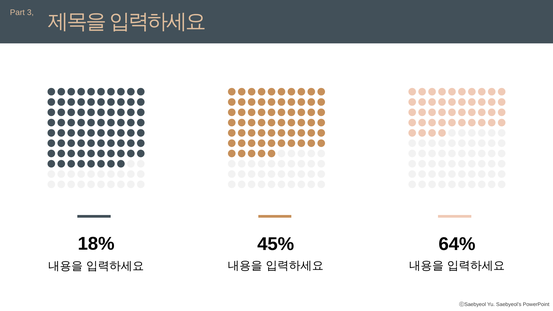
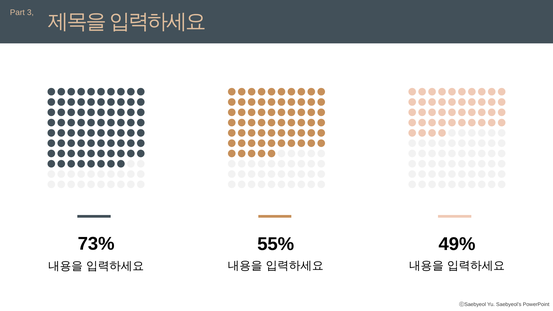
18%: 18% -> 73% (96, 244)
45%: 45% -> 55% (276, 244)
64%: 64% -> 49% (457, 244)
